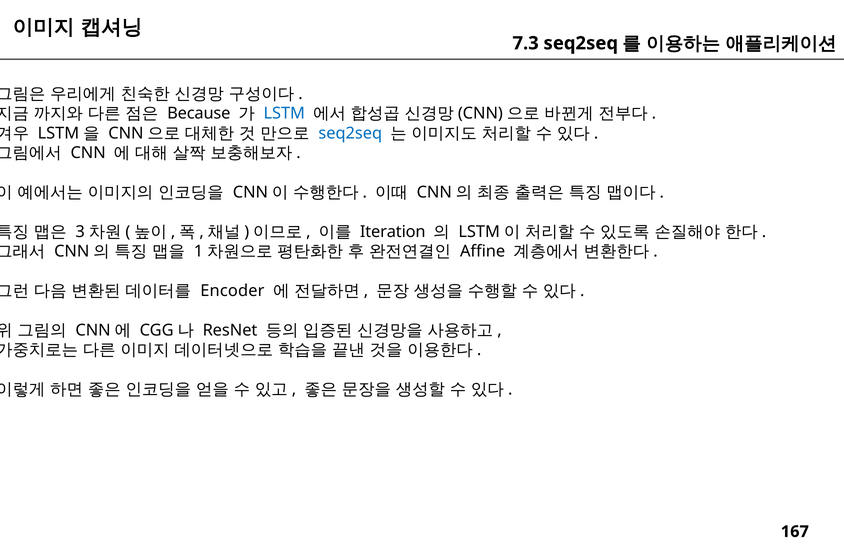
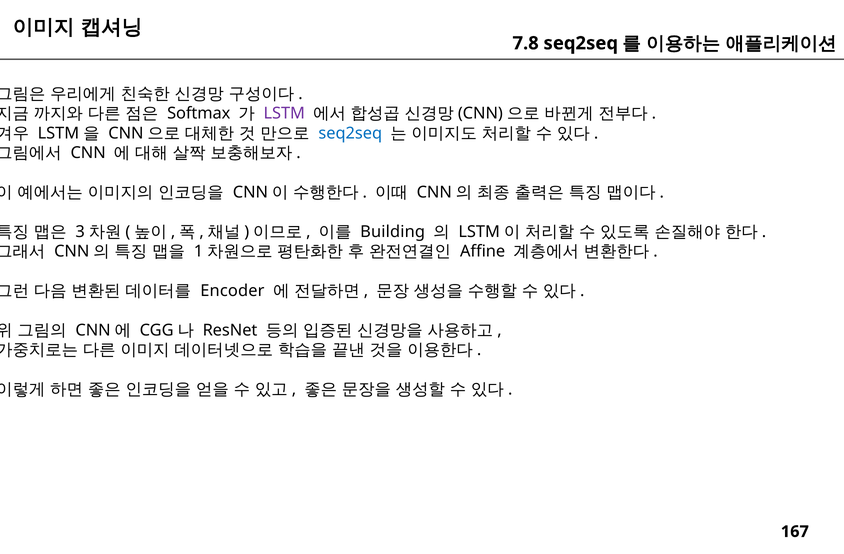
7.3: 7.3 -> 7.8 (526, 43)
Because: Because -> Softmax (199, 114)
LSTM colour: blue -> purple (284, 114)
Iteration: Iteration -> Building (393, 232)
